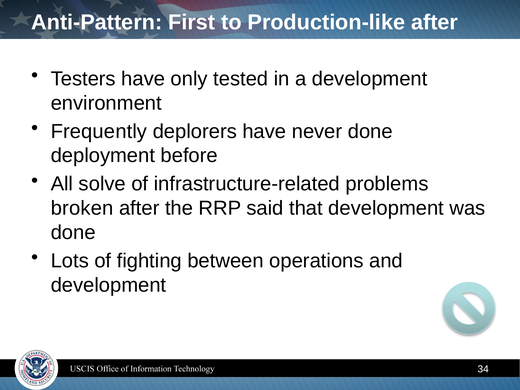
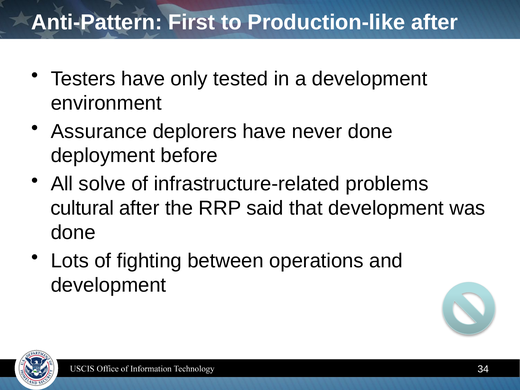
Frequently: Frequently -> Assurance (99, 131)
broken: broken -> cultural (82, 208)
